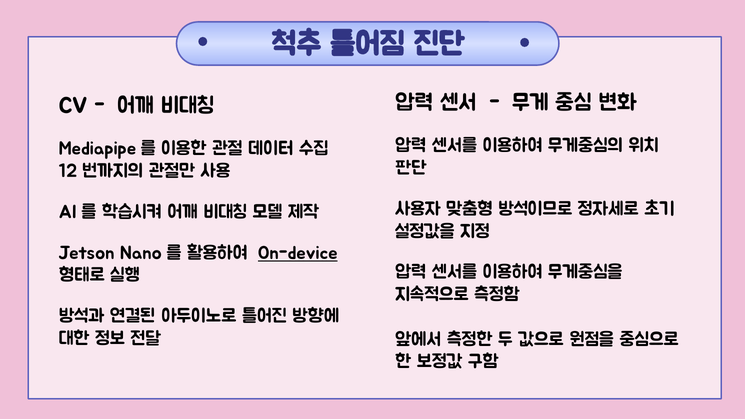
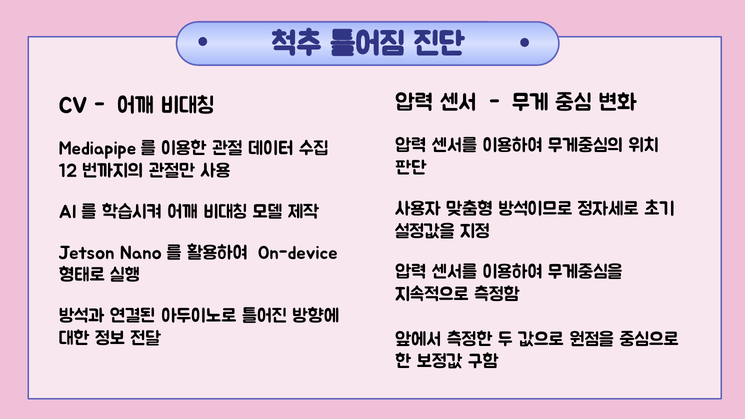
On-device underline: present -> none (298, 253)
